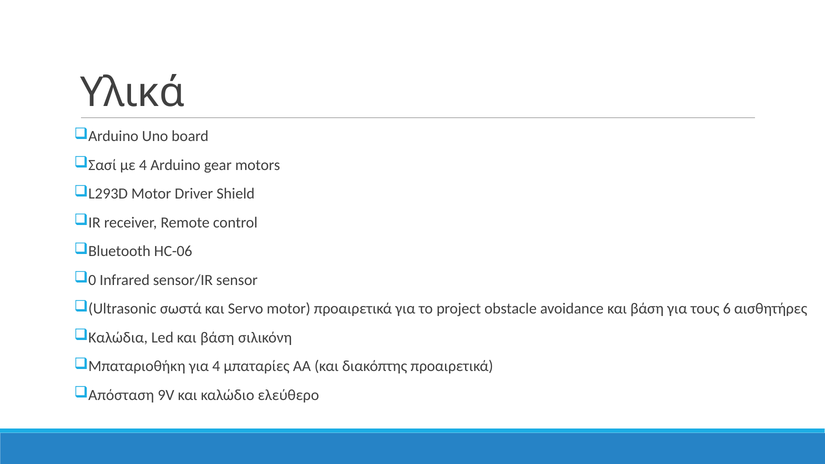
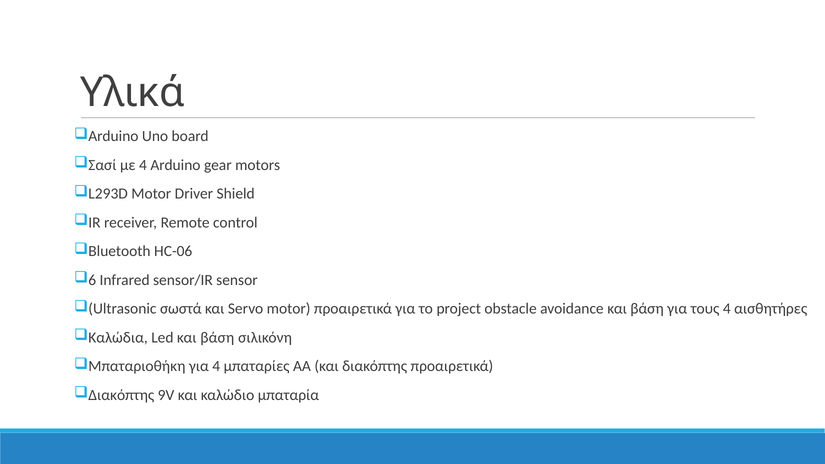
0: 0 -> 6 (92, 280)
τους 6: 6 -> 4 (727, 309)
Απόσταση: Απόσταση -> Διακόπτης (121, 395)
ελεύθερο: ελεύθερο -> μπαταρία (288, 395)
